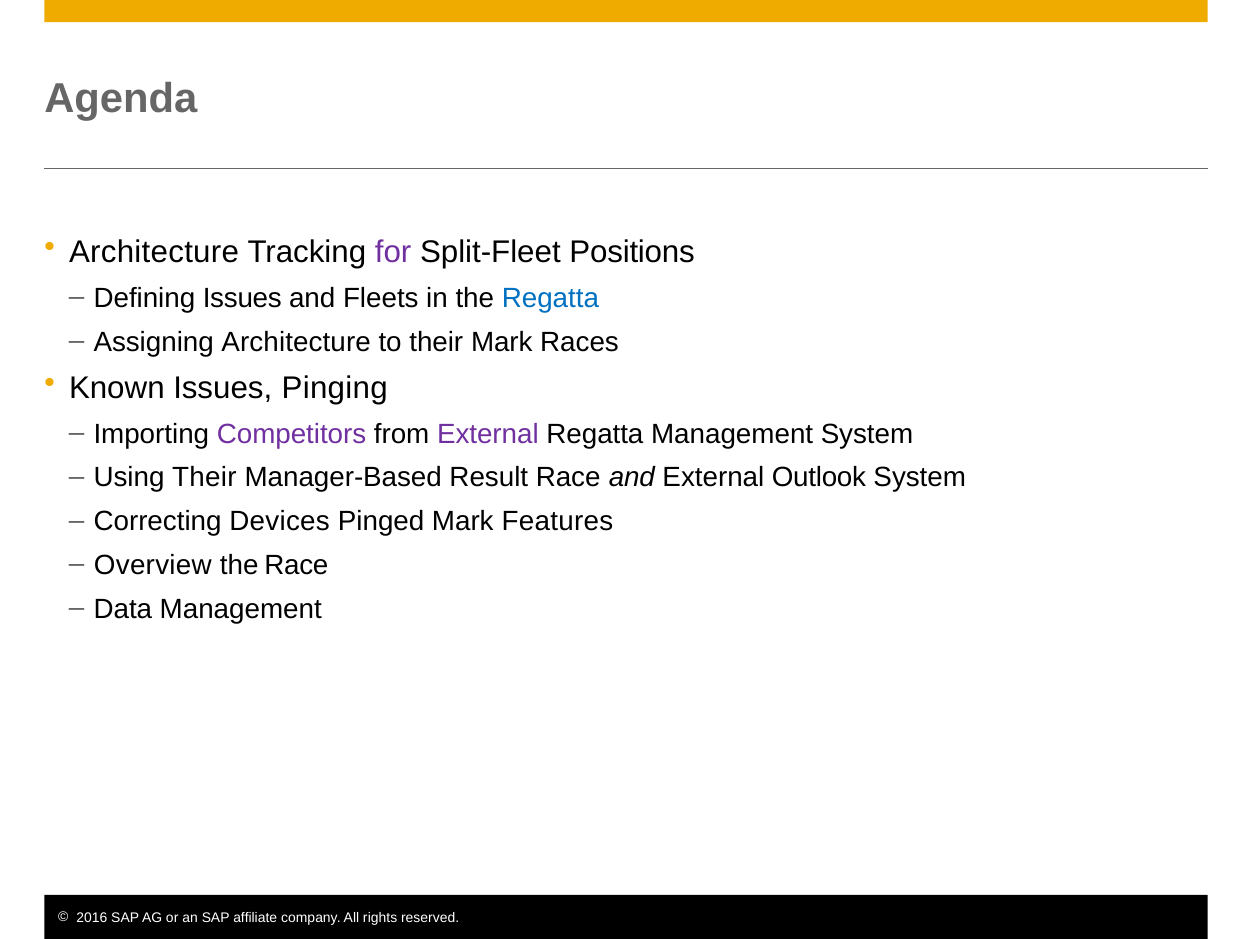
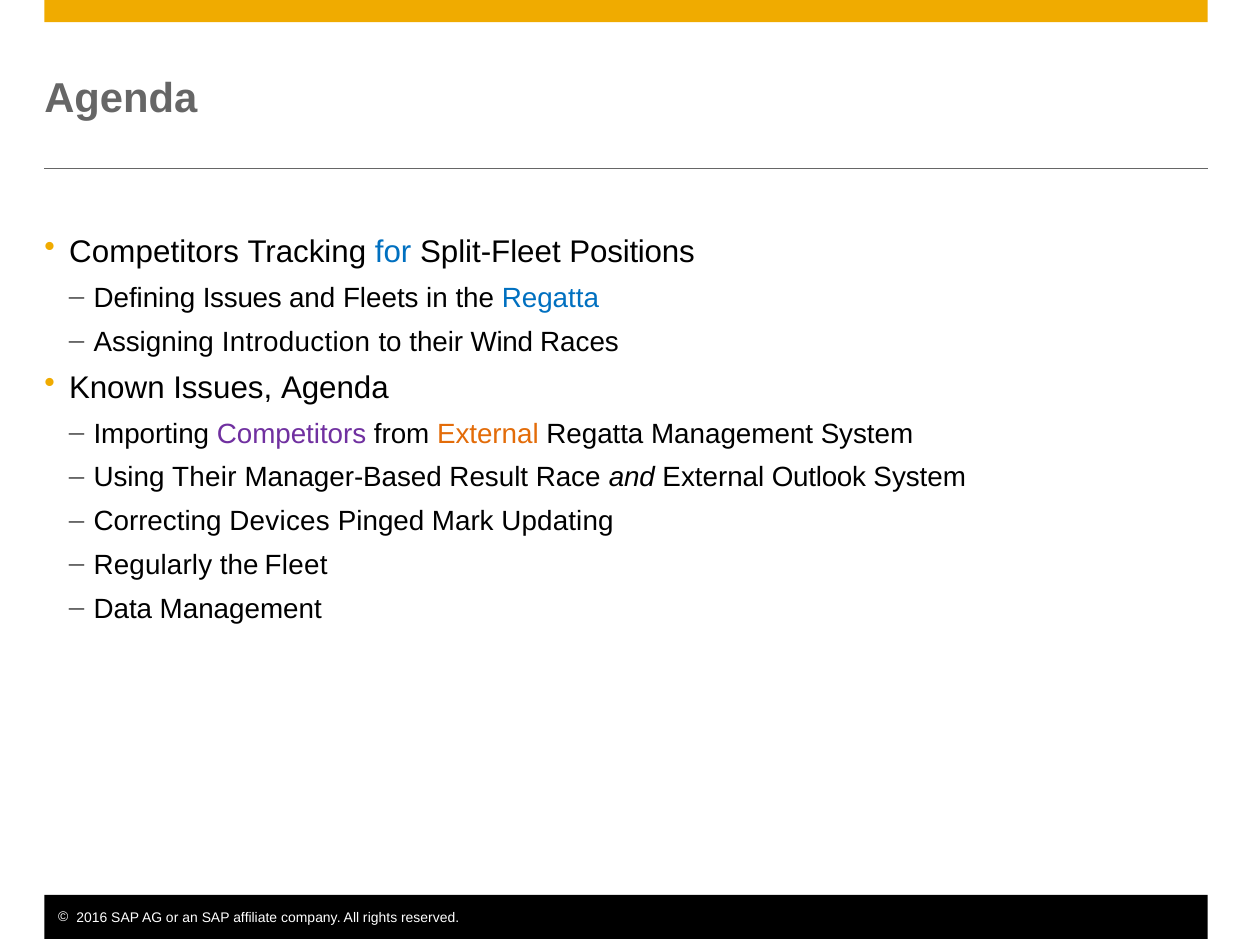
Architecture: Architecture -> Competitors (154, 253)
for colour: purple -> blue (393, 253)
Assigning Architecture: Architecture -> Introduction (296, 342)
their Mark: Mark -> Wind (502, 342)
Issues Pinging: Pinging -> Agenda (335, 388)
External colour: purple -> orange (488, 434)
Features: Features -> Updating (557, 522)
Overview: Overview -> Regularly (153, 565)
the Race: Race -> Fleet (296, 565)
